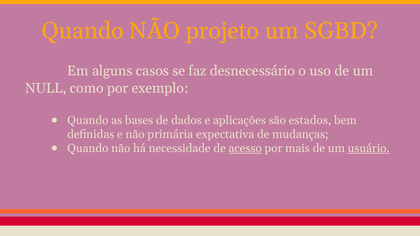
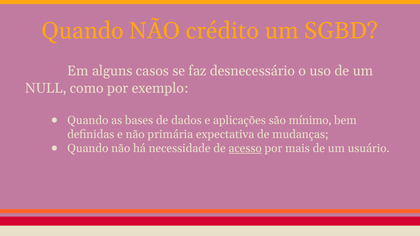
projeto: projeto -> crédito (222, 31)
estados: estados -> mínimo (310, 120)
usuário underline: present -> none (369, 148)
